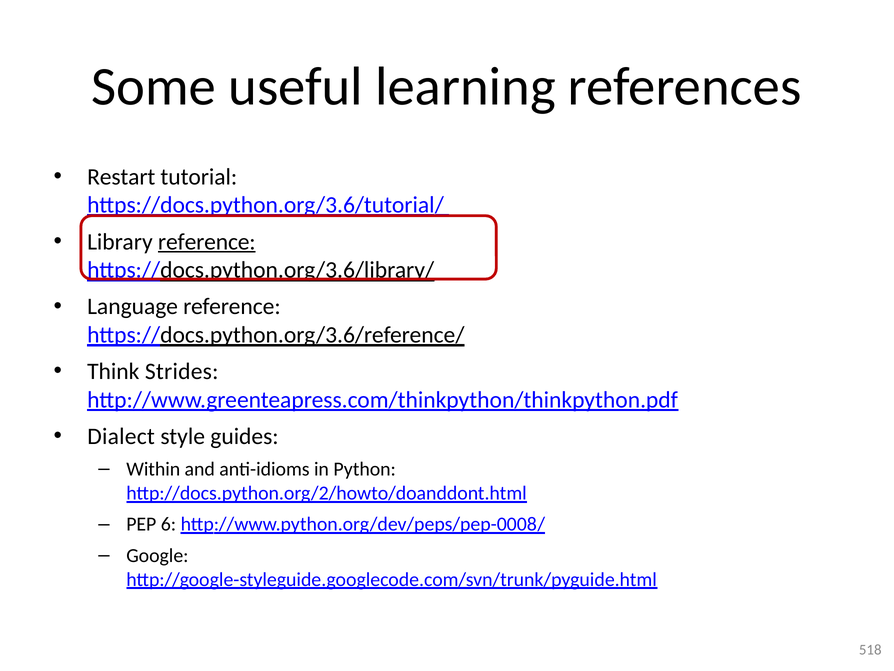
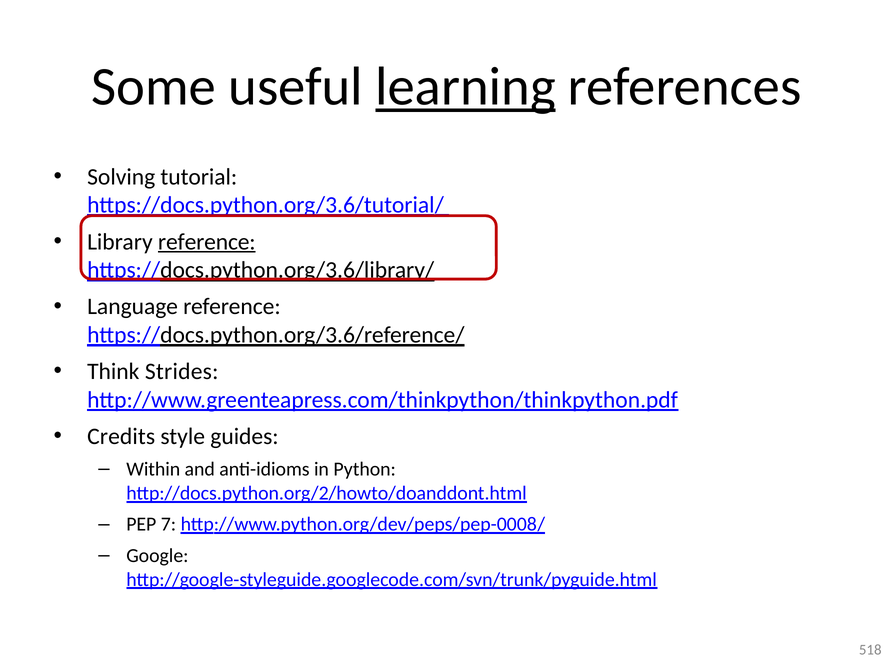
learning underline: none -> present (465, 87)
Restart: Restart -> Solving (121, 177)
Dialect: Dialect -> Credits (121, 436)
6: 6 -> 7 (168, 524)
